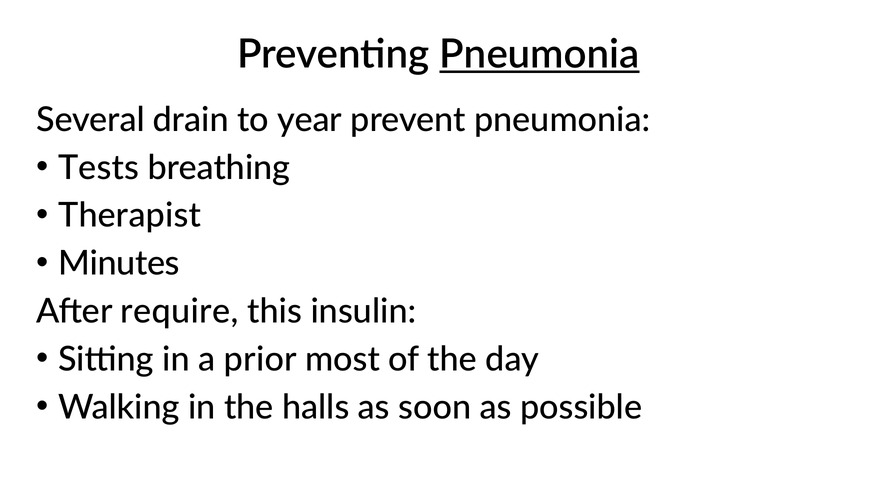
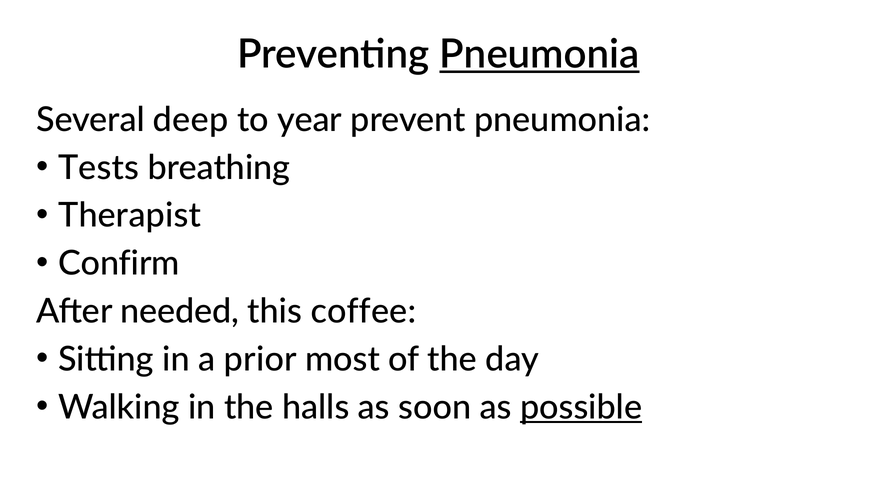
drain: drain -> deep (191, 120)
Minutes: Minutes -> Confirm (119, 263)
require: require -> needed (180, 311)
insulin: insulin -> coffee (363, 311)
possible underline: none -> present (581, 407)
